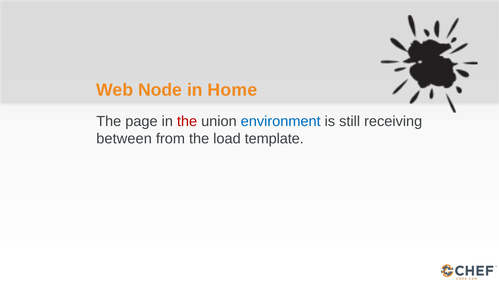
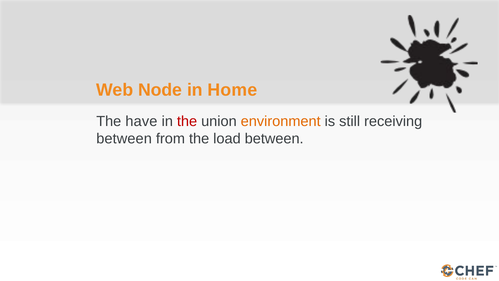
page: page -> have (141, 121)
environment colour: blue -> orange (281, 121)
load template: template -> between (274, 139)
